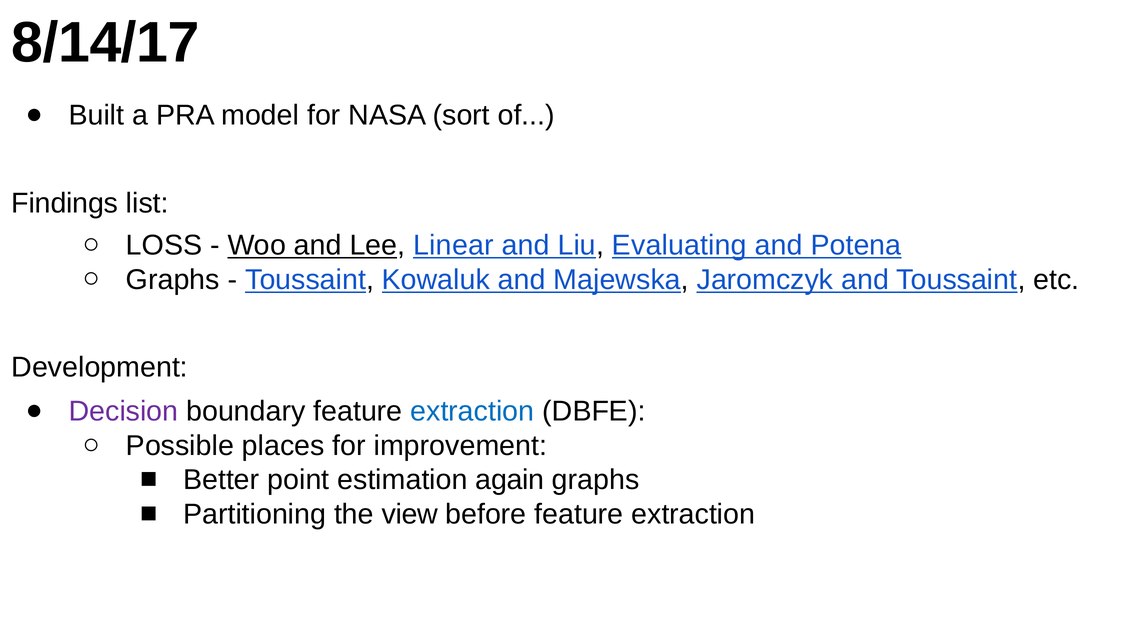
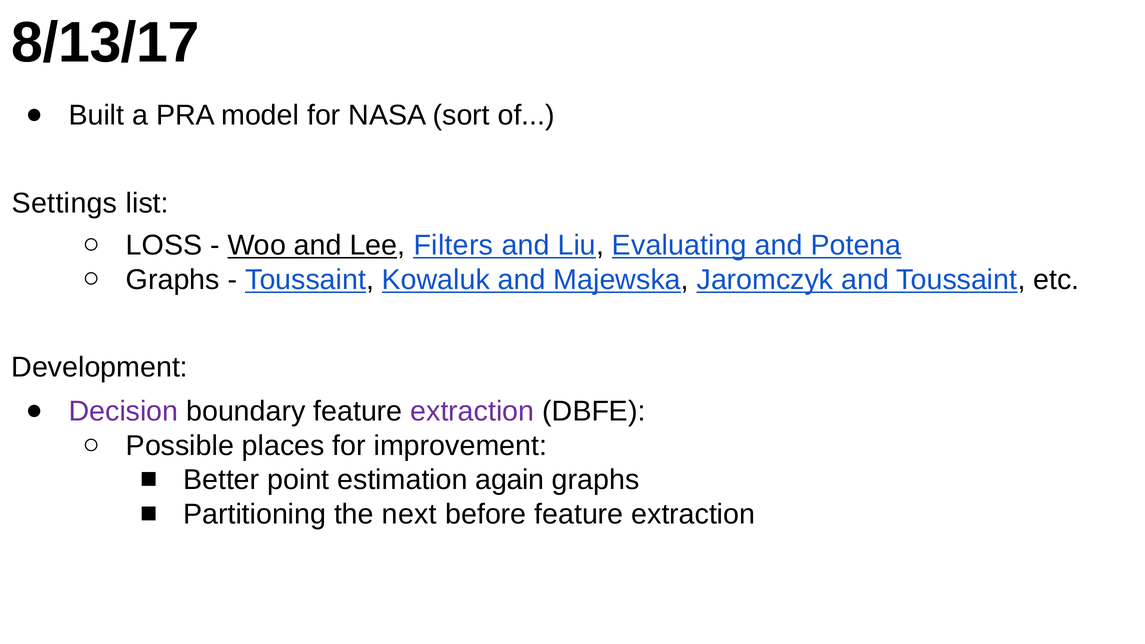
8/14/17: 8/14/17 -> 8/13/17 (105, 43)
Findings: Findings -> Settings (65, 203)
Linear: Linear -> Filters (453, 245)
extraction colour: blue -> purple (472, 411)
view: view -> next (409, 514)
